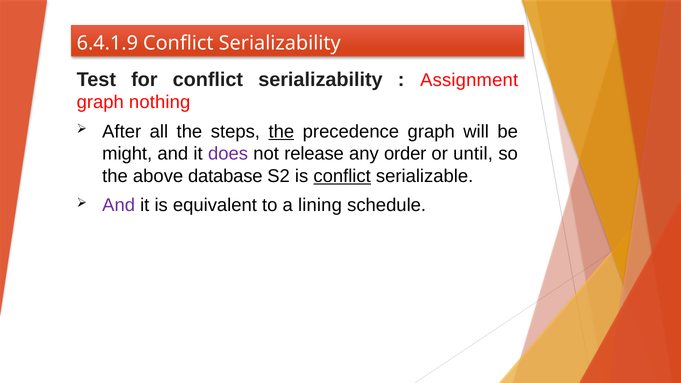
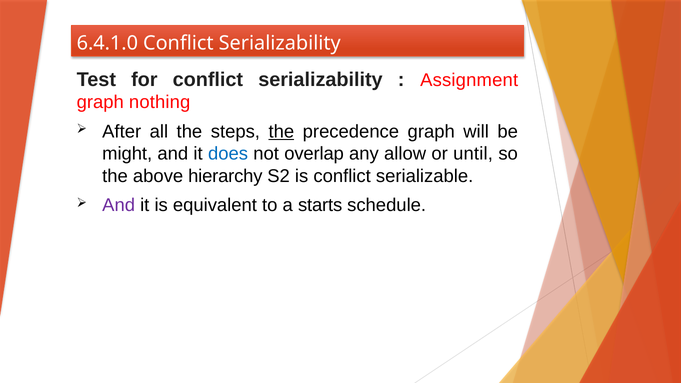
6.4.1.9: 6.4.1.9 -> 6.4.1.0 (107, 43)
does colour: purple -> blue (228, 154)
release: release -> overlap (314, 154)
order: order -> allow (405, 154)
database: database -> hierarchy (225, 176)
conflict underline: present -> none (342, 176)
lining: lining -> starts (320, 205)
